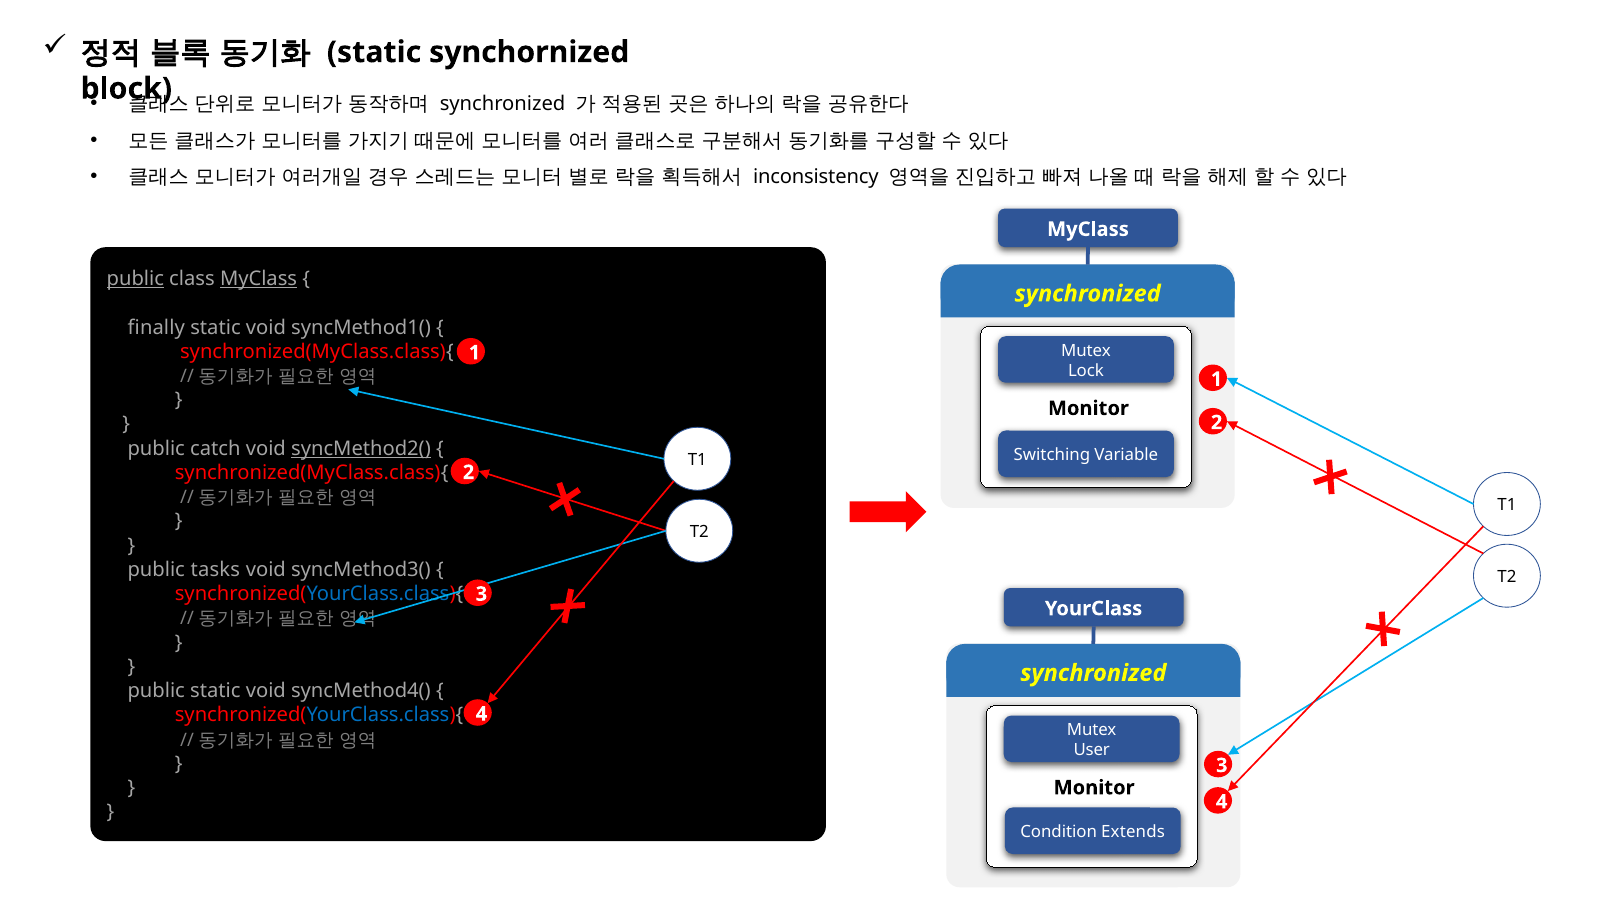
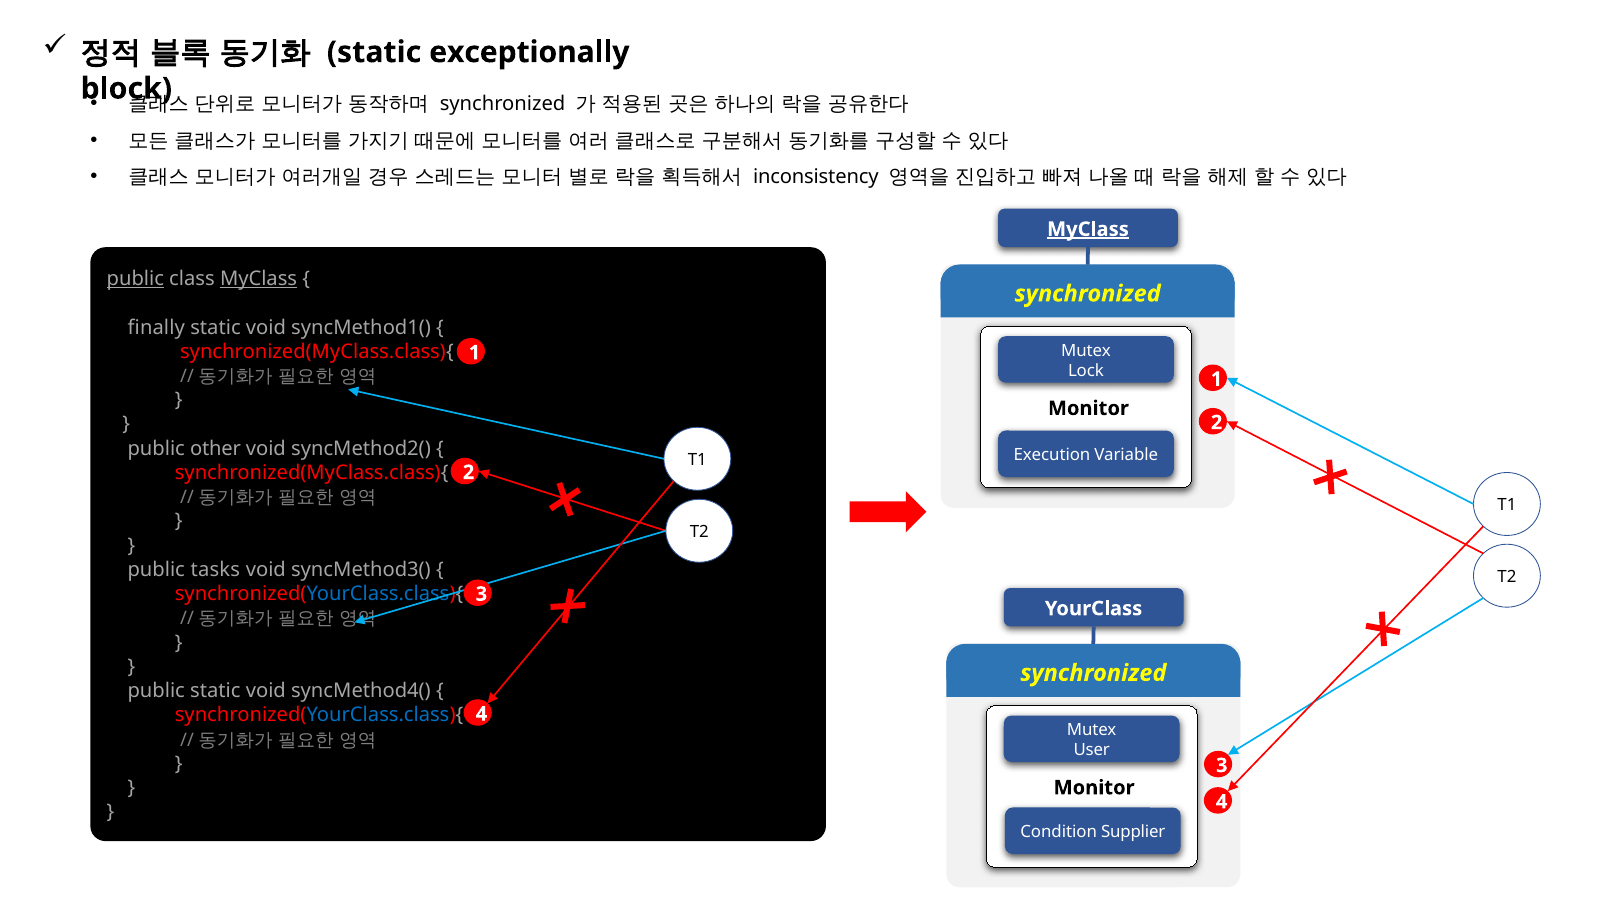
synchornized: synchornized -> exceptionally (529, 52)
MyClass underline: none -> present (1088, 229)
catch: catch -> other (215, 449)
syncMethod2( underline: present -> none (361, 449)
Switching: Switching -> Execution (1052, 455)
Extends: Extends -> Supplier (1133, 832)
